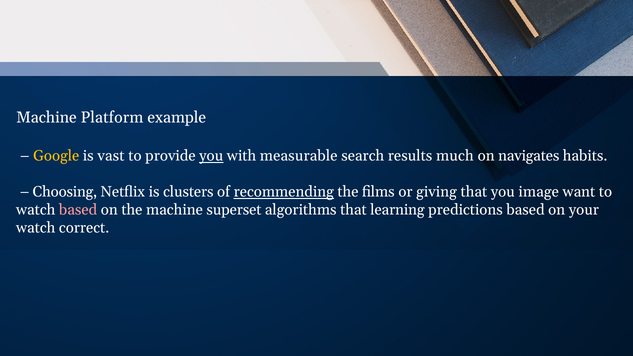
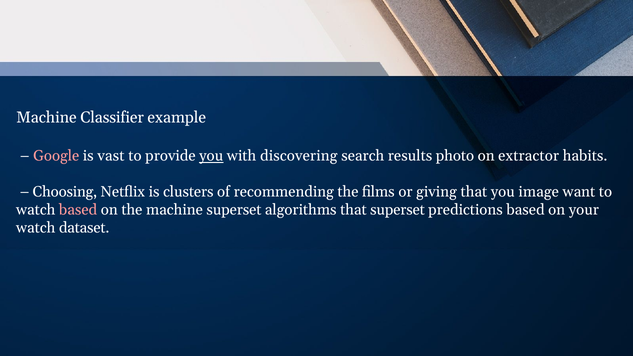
Platform: Platform -> Classifier (112, 118)
Google colour: yellow -> pink (56, 156)
measurable: measurable -> discovering (299, 156)
much: much -> photo (455, 156)
navigates: navigates -> extractor (529, 156)
recommending underline: present -> none (284, 192)
that learning: learning -> superset (398, 210)
correct: correct -> dataset (84, 228)
